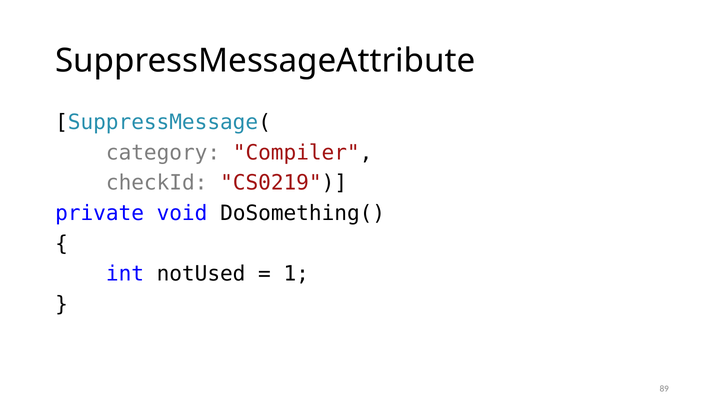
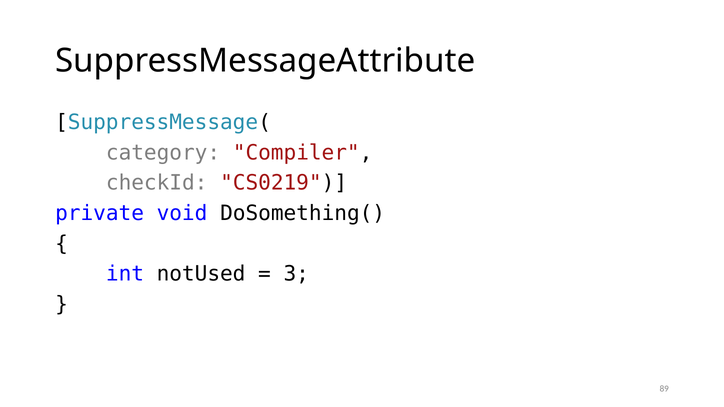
1: 1 -> 3 (296, 274)
